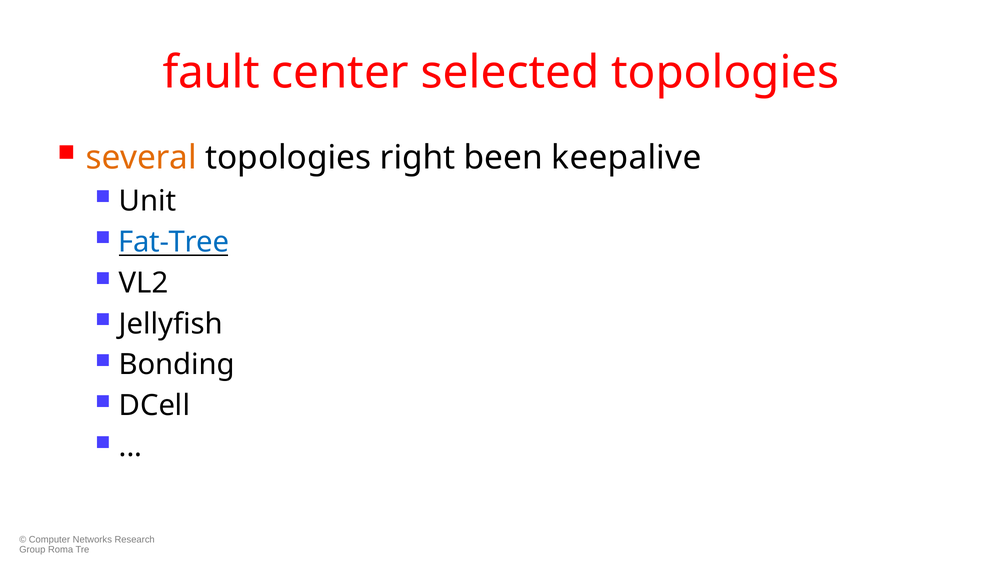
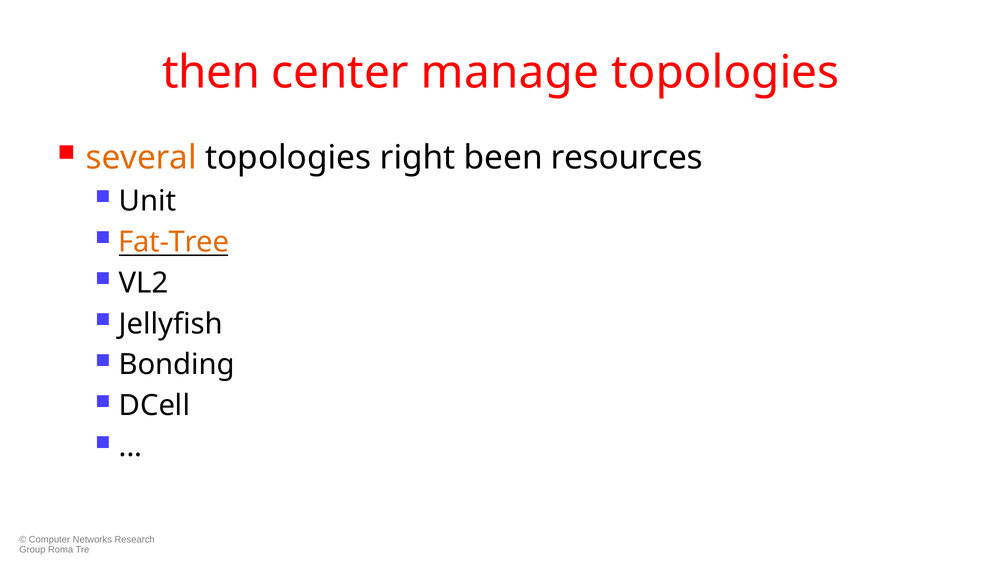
fault: fault -> then (211, 73)
selected: selected -> manage (510, 73)
keepalive: keepalive -> resources (627, 158)
Fat-Tree colour: blue -> orange (174, 242)
